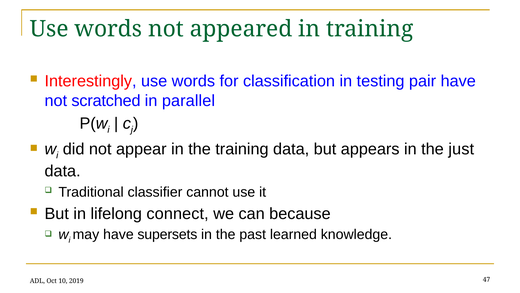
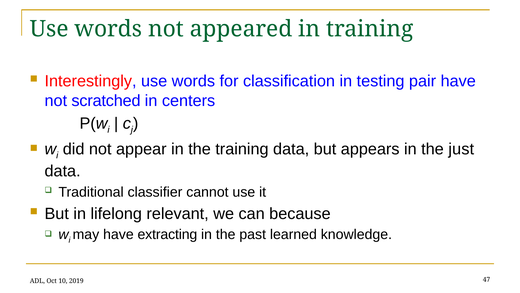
parallel: parallel -> centers (189, 101)
connect: connect -> relevant (178, 213)
supersets: supersets -> extracting (167, 234)
